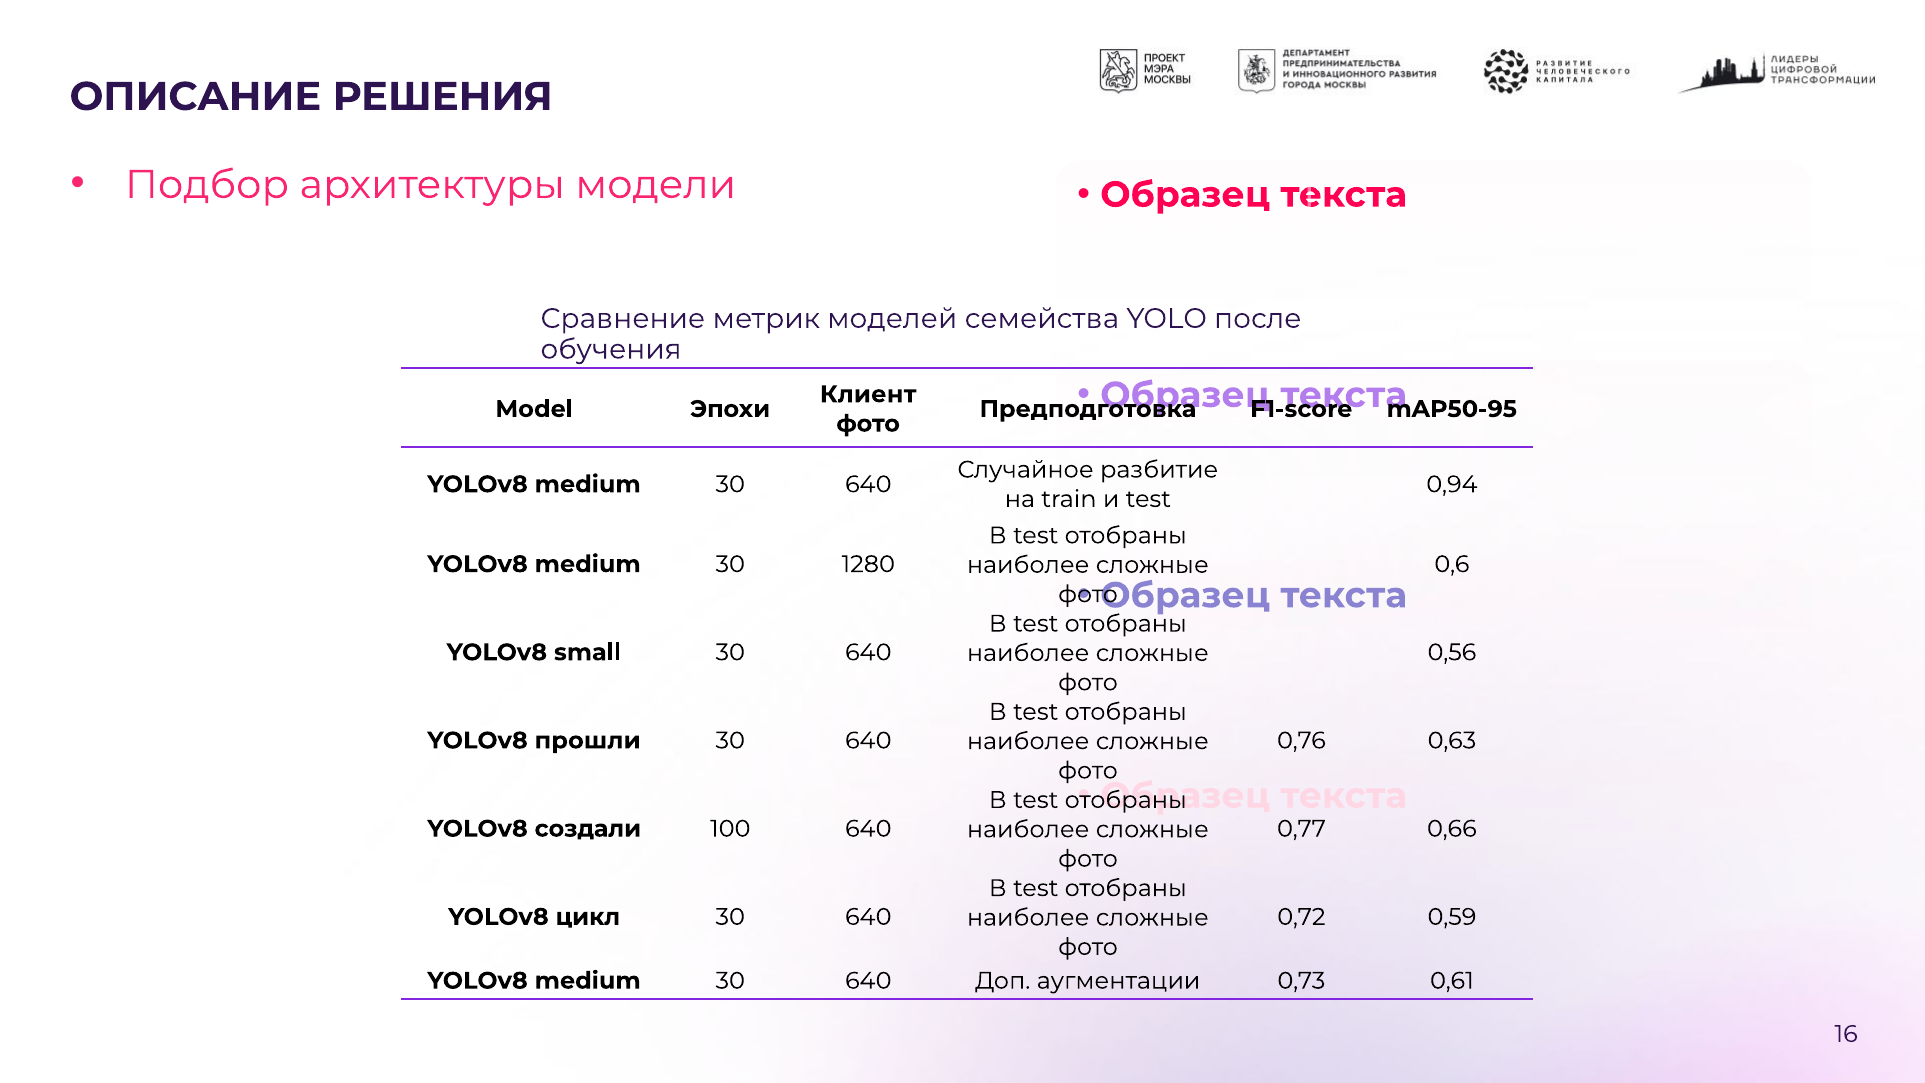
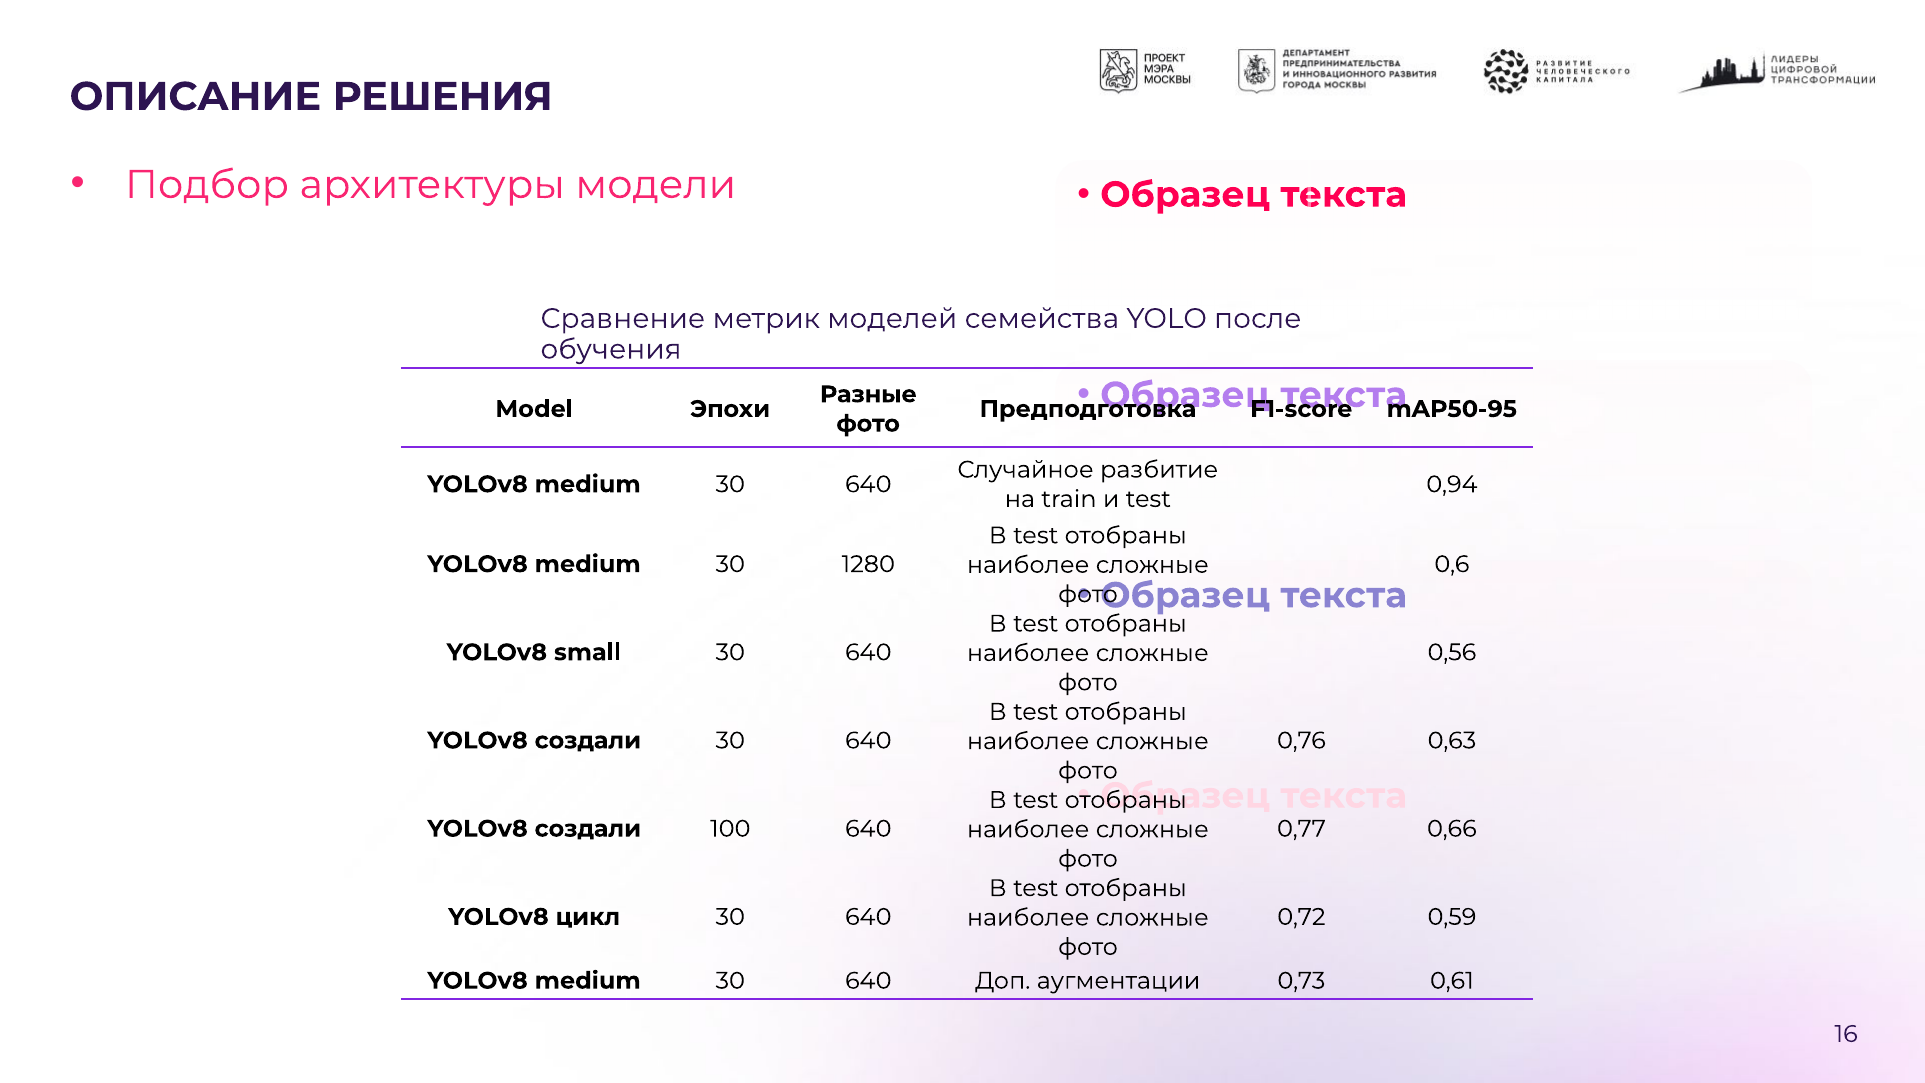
Клиент: Клиент -> Разные (868, 394)
прошли: прошли -> создали (588, 740)
